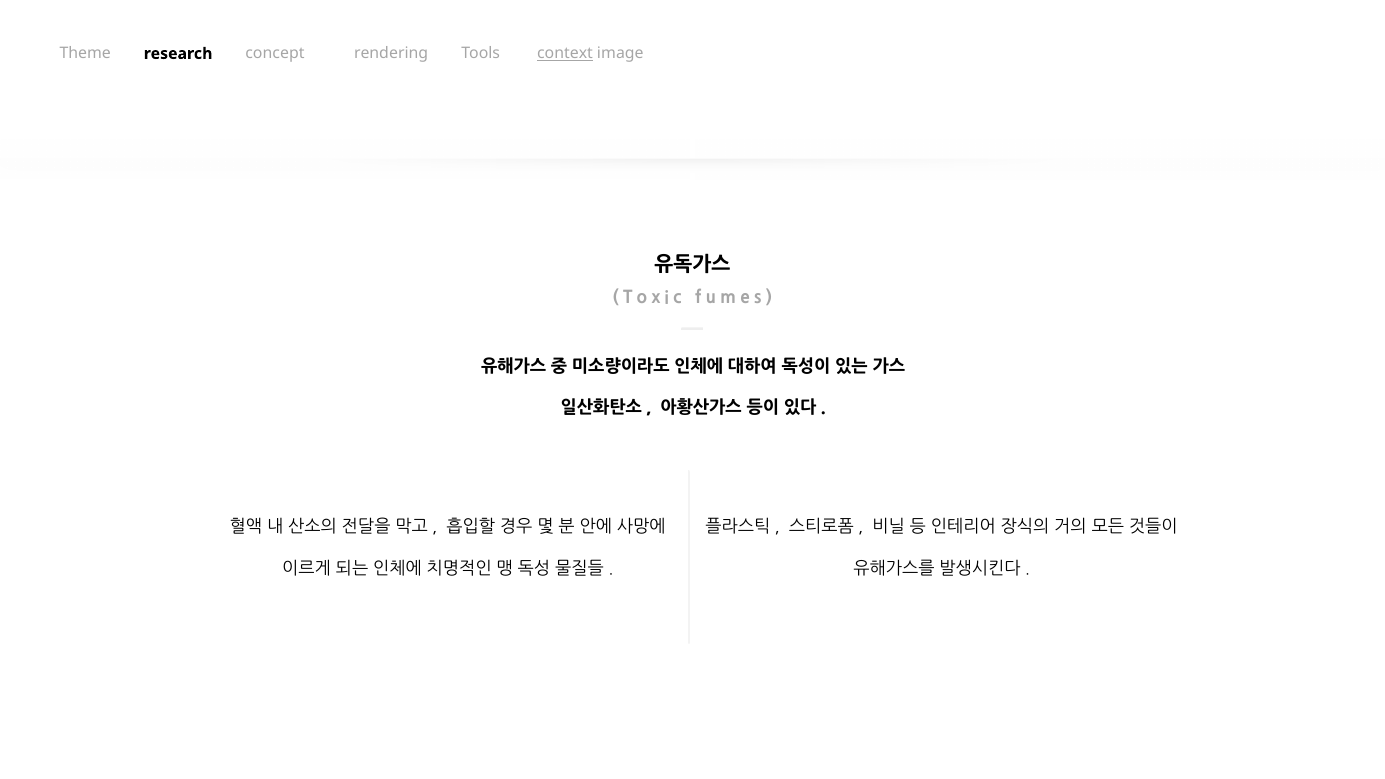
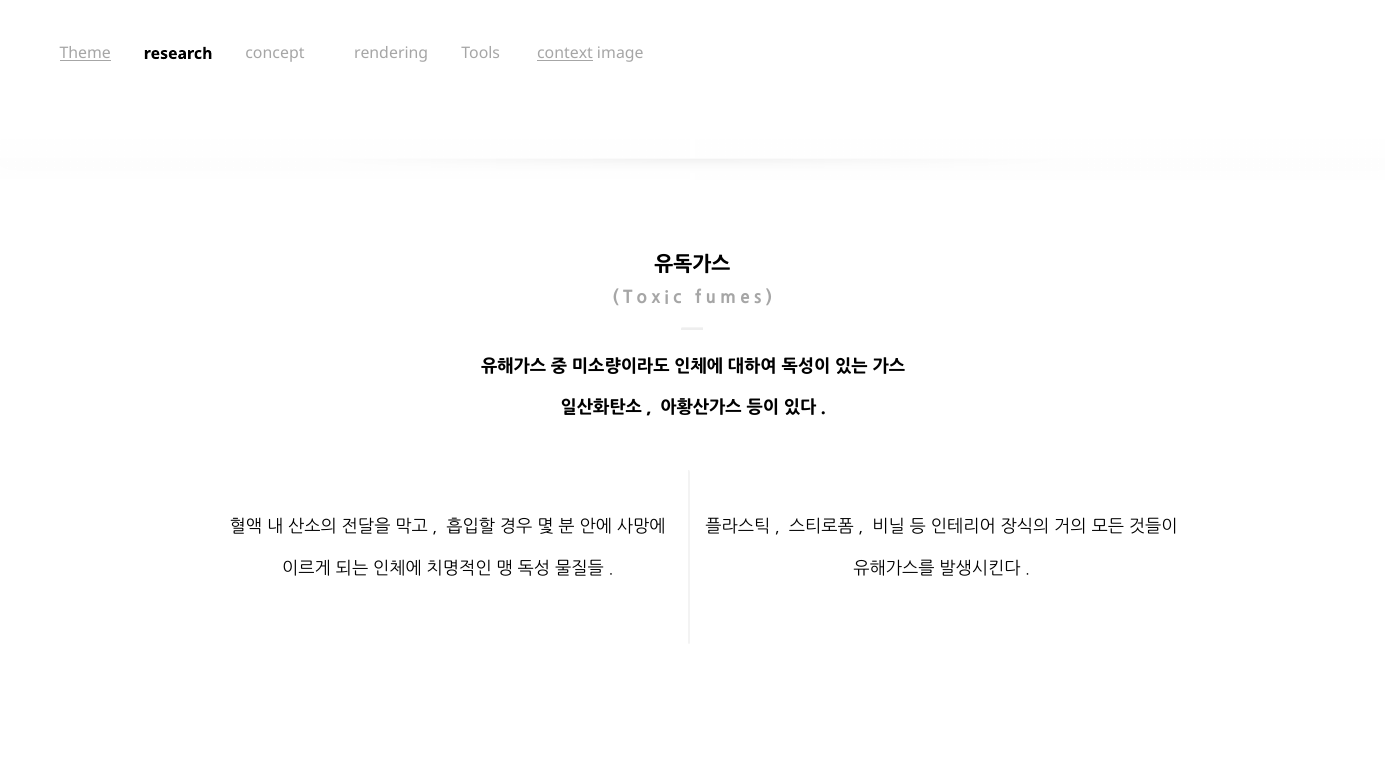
Theme underline: none -> present (85, 54)
